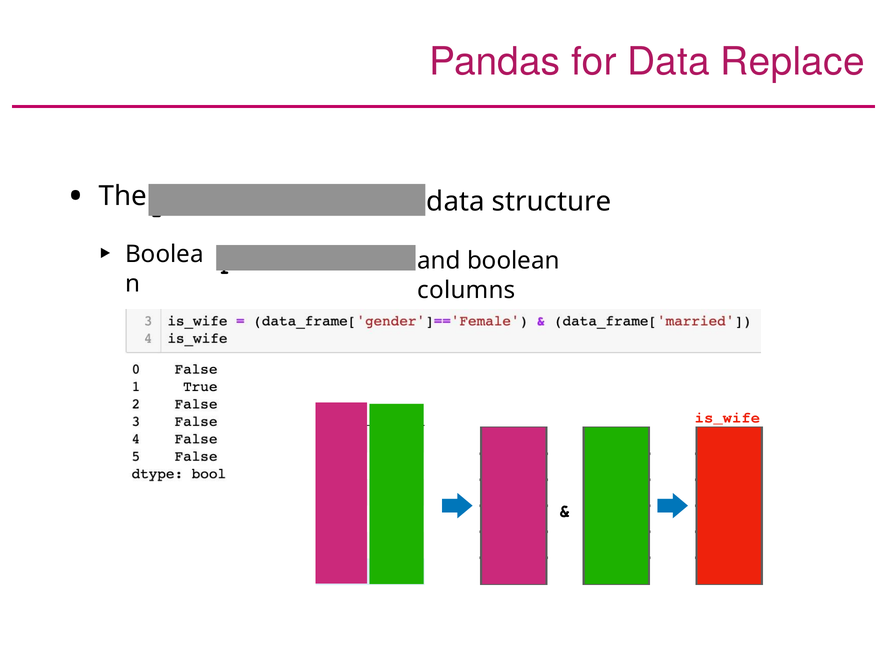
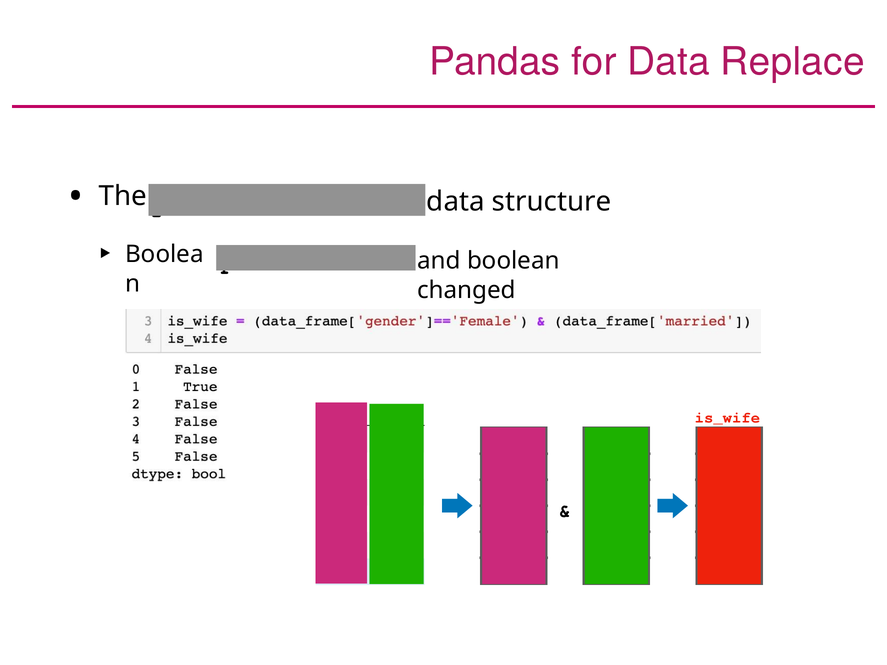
columns: columns -> changed (466, 290)
